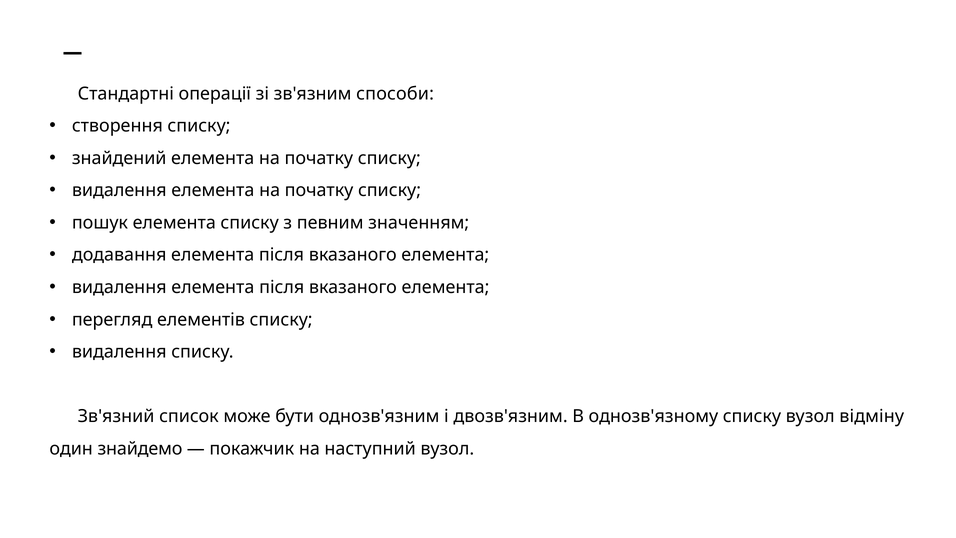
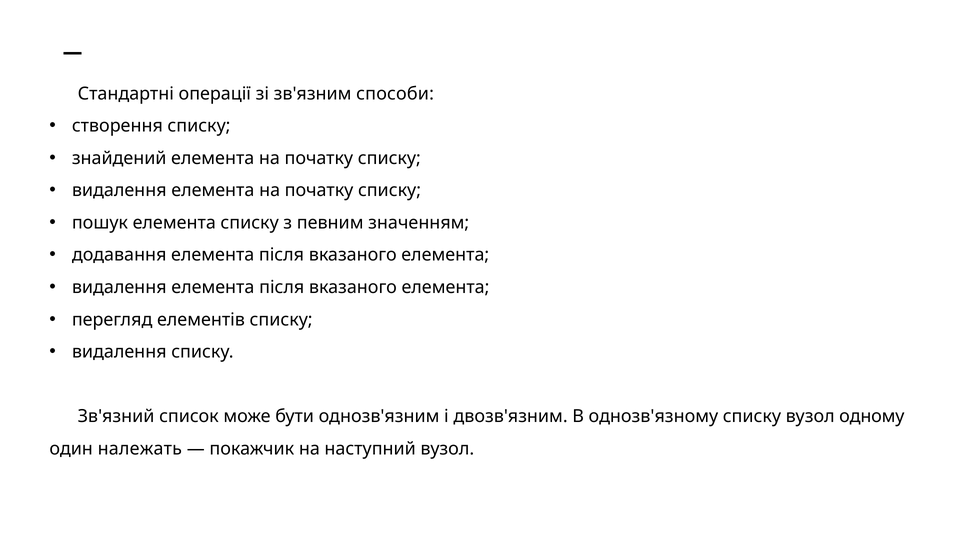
відміну: відміну -> одному (872, 416)
знайдемо: знайдемо -> належать (140, 448)
